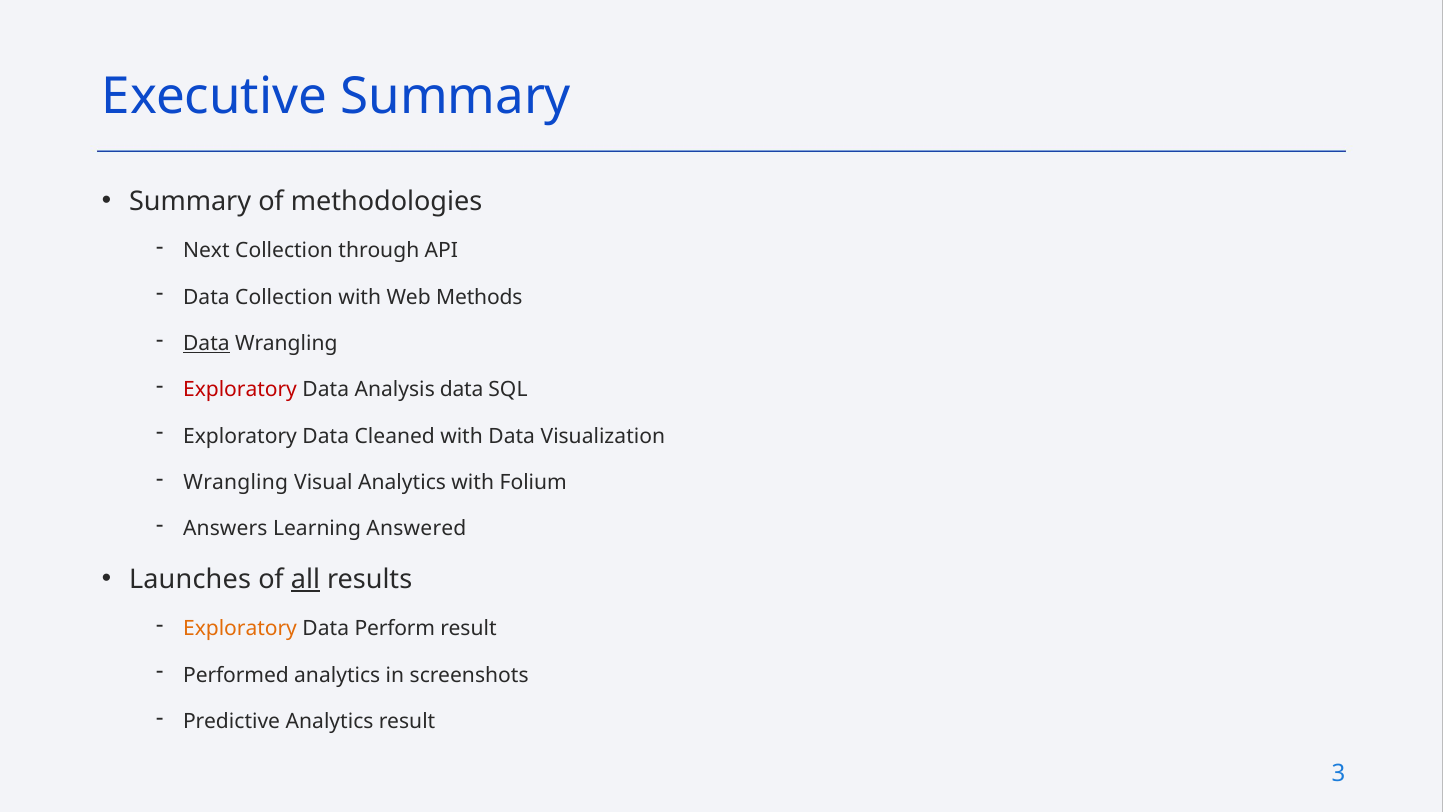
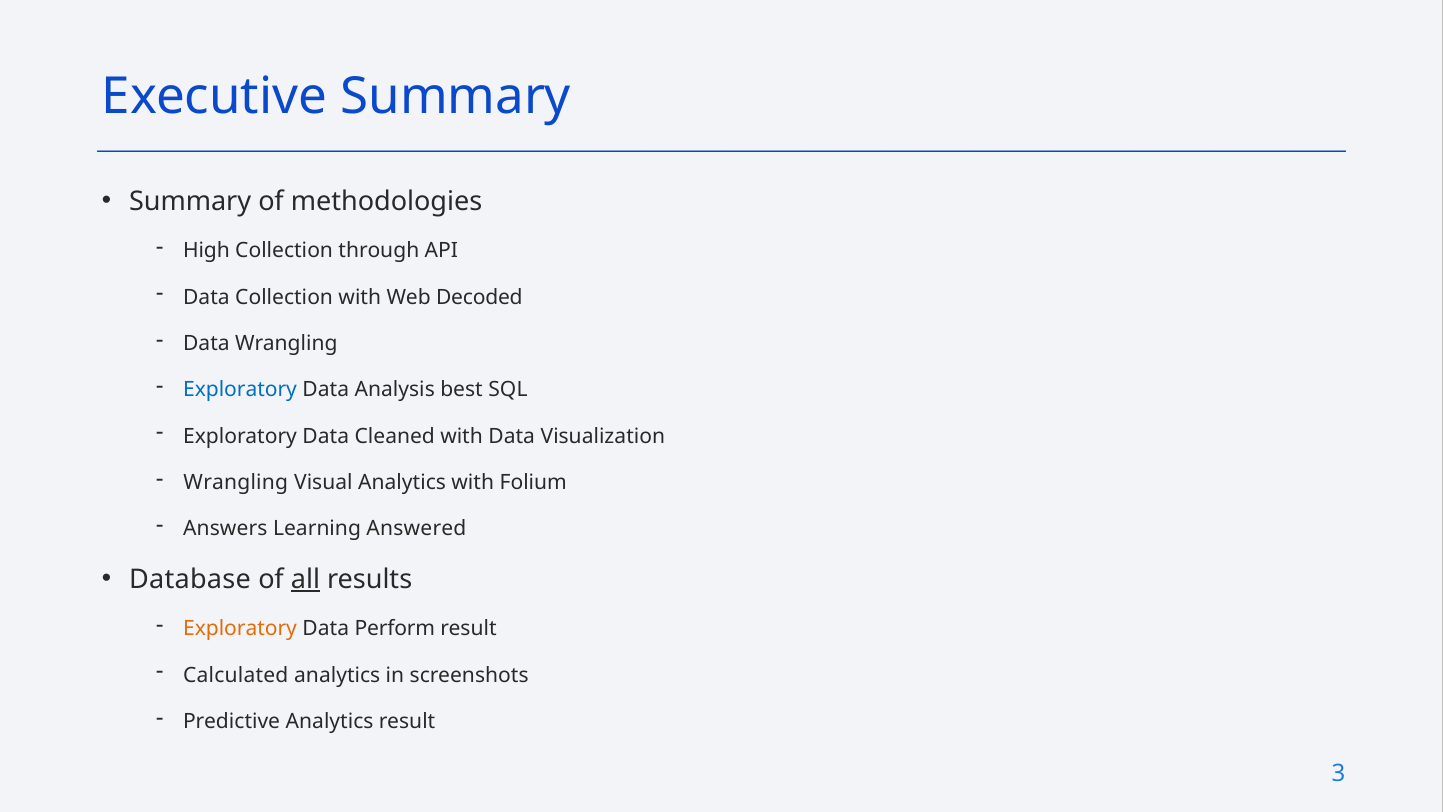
Next: Next -> High (206, 251)
Methods: Methods -> Decoded (479, 297)
Data underline: present -> none (206, 343)
Exploratory colour: red -> blue (240, 390)
Analysis data: data -> best (462, 390)
Launches: Launches -> Database (190, 579)
Performed: Performed -> Calculated (236, 675)
